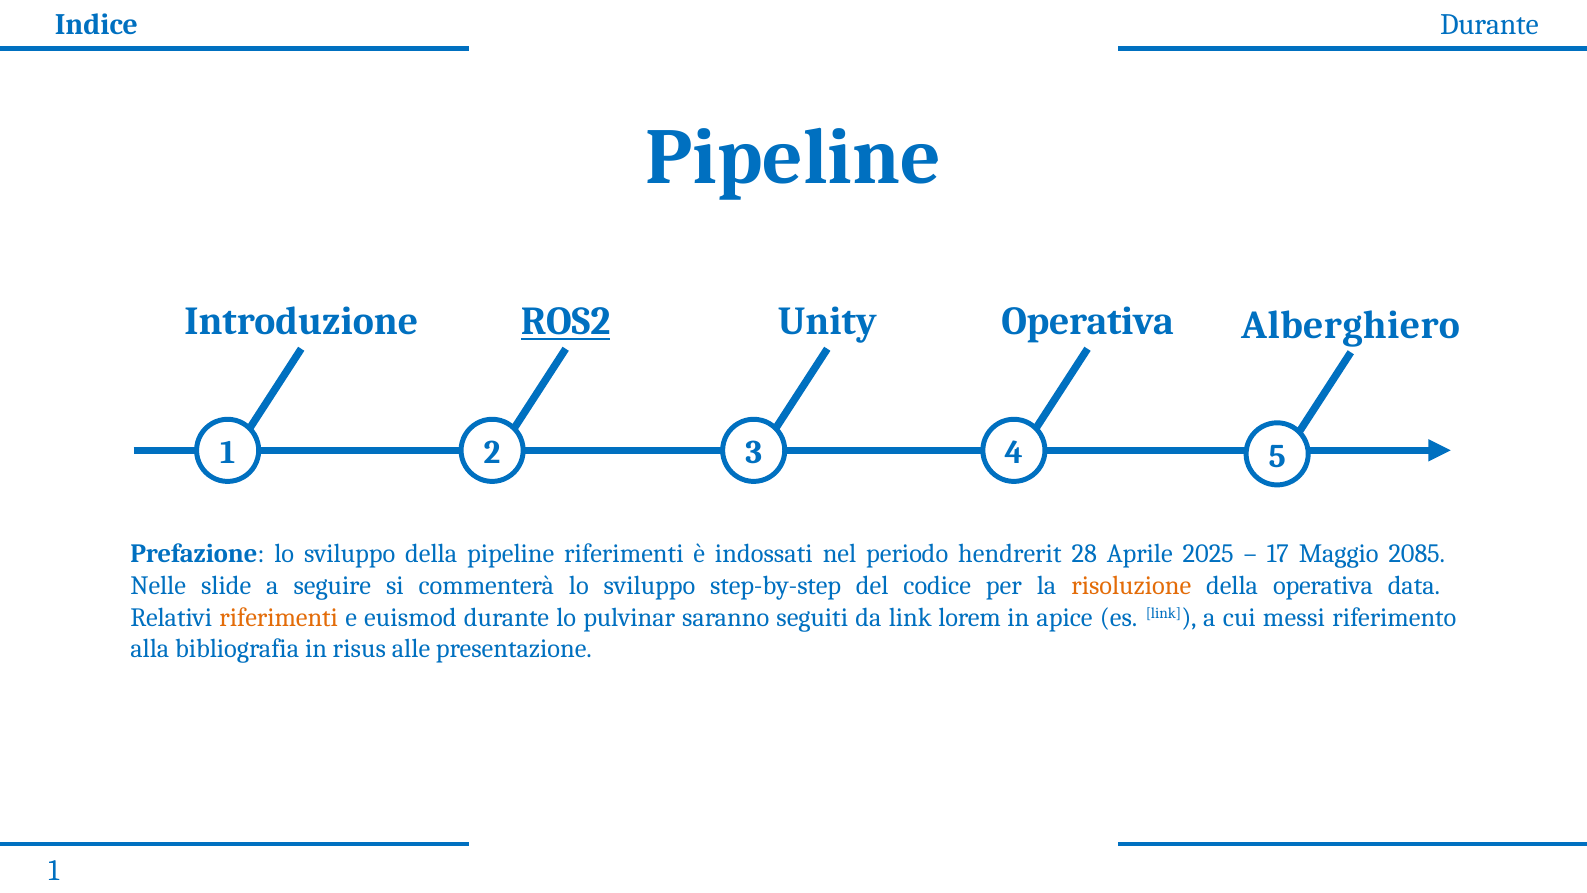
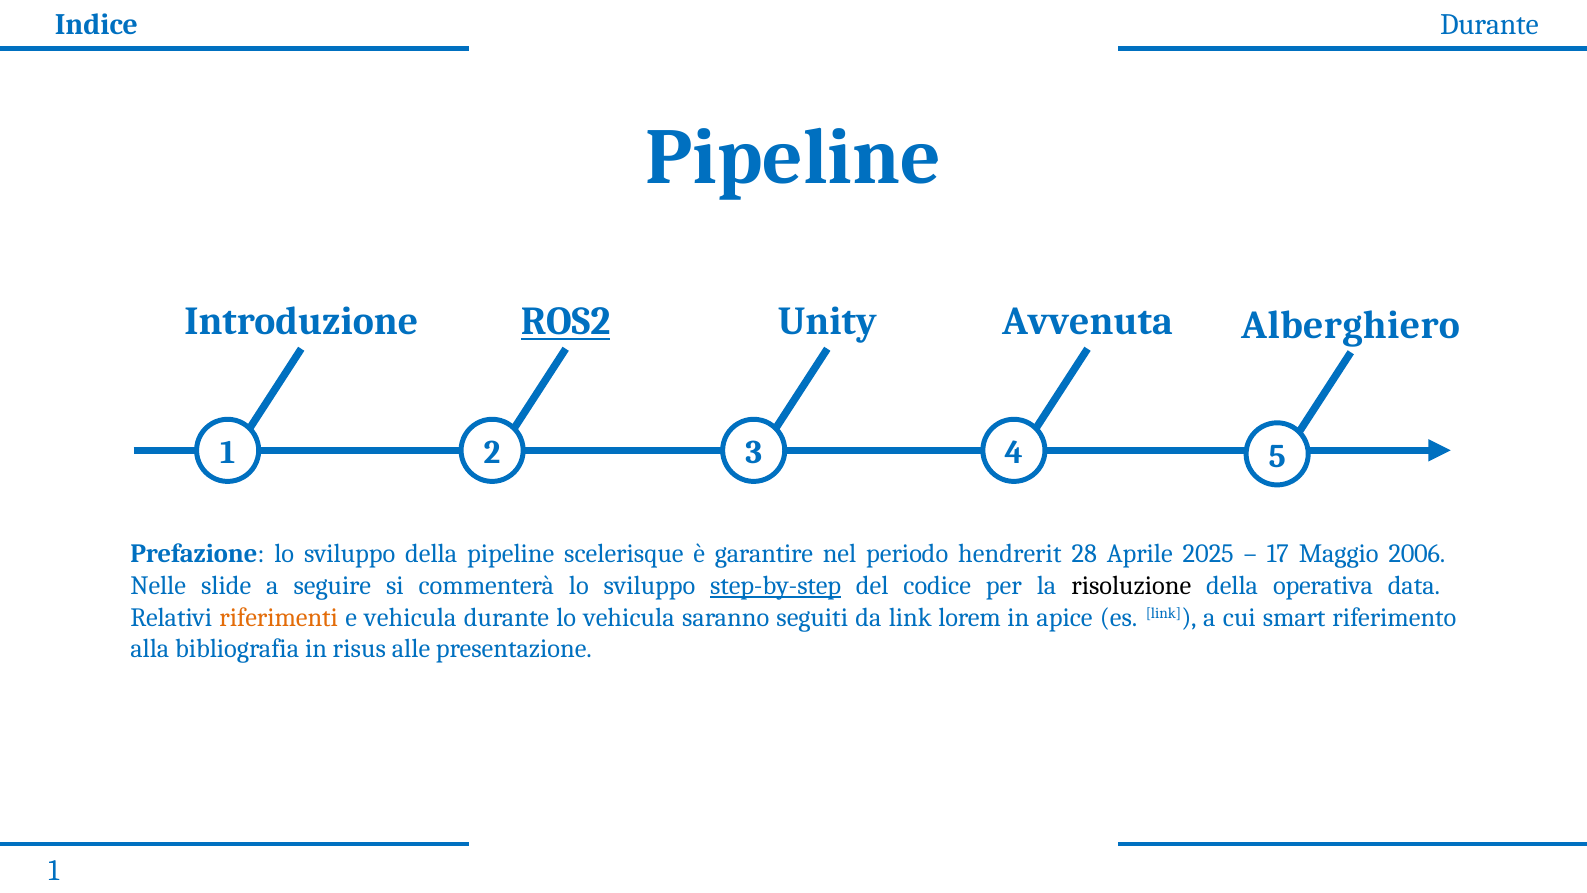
Operativa: Operativa -> Avvenuta (1088, 322)
pipeline riferimenti: riferimenti -> scelerisque (624, 554)
indossati: indossati -> garantire (764, 554)
2085: 2085 -> 2006 (1417, 554)
step-by-step underline: none -> present (776, 586)
risoluzione colour: orange -> black (1131, 586)
e euismod: euismod -> vehicula (410, 617)
lo pulvinar: pulvinar -> vehicula (629, 617)
messi: messi -> smart (1294, 617)
